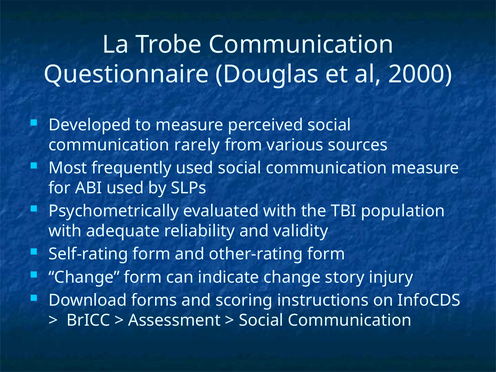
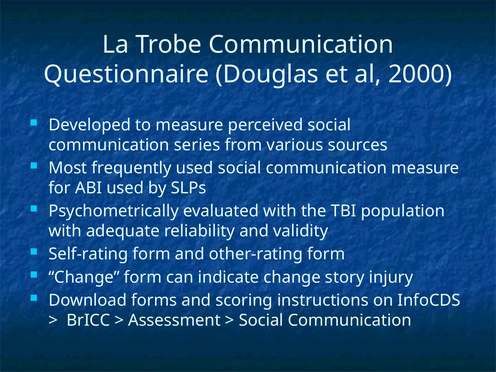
rarely: rarely -> series (197, 145)
